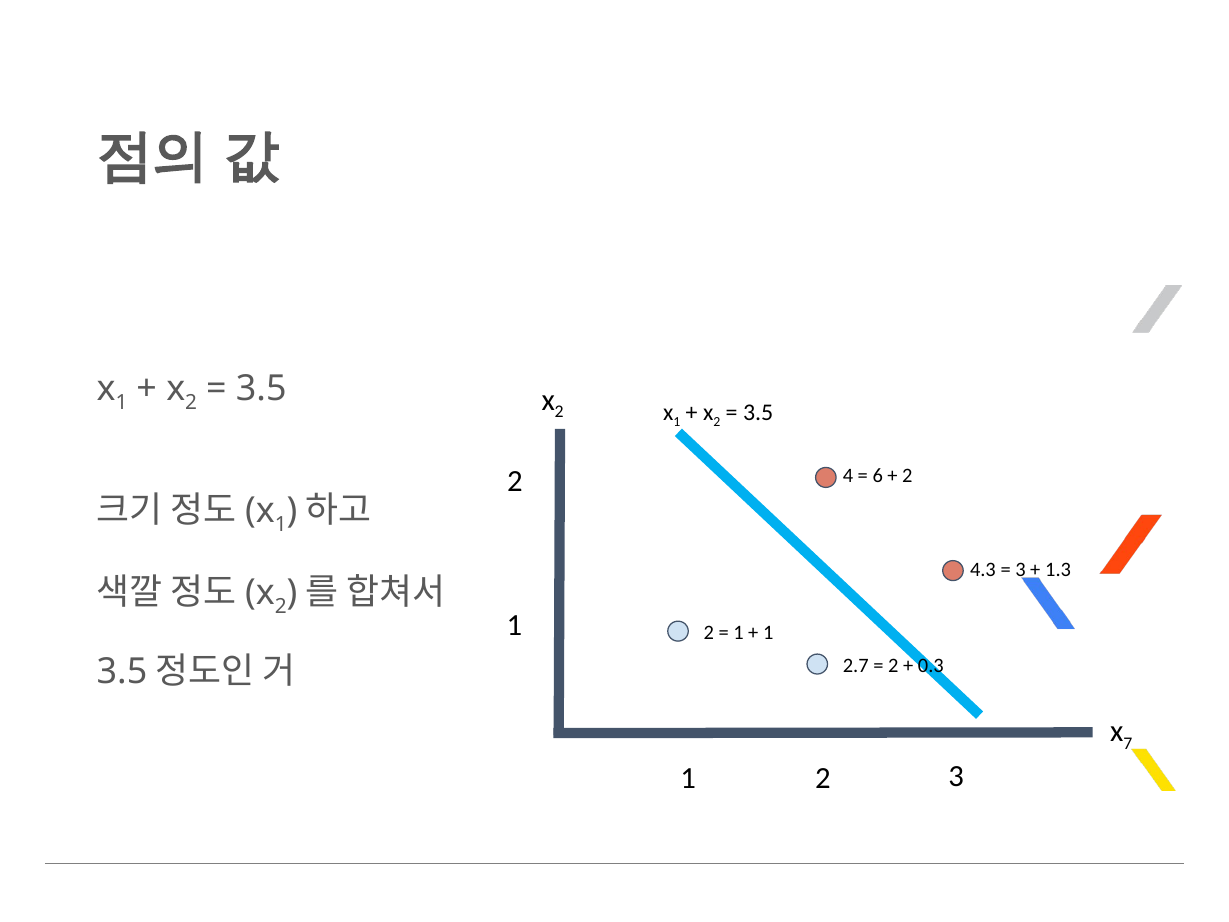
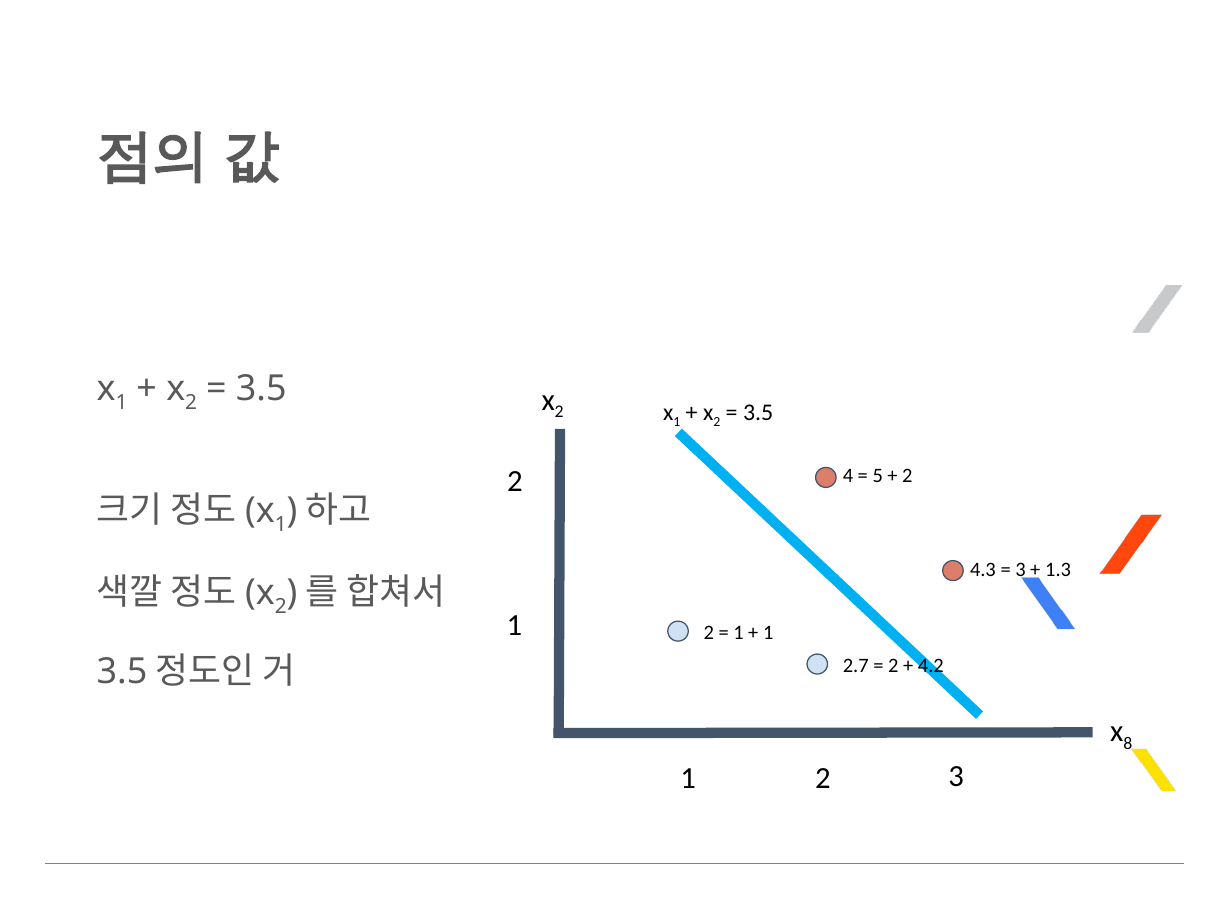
6: 6 -> 5 (878, 476)
0.3: 0.3 -> 4.2 (931, 665)
7: 7 -> 8 (1128, 743)
